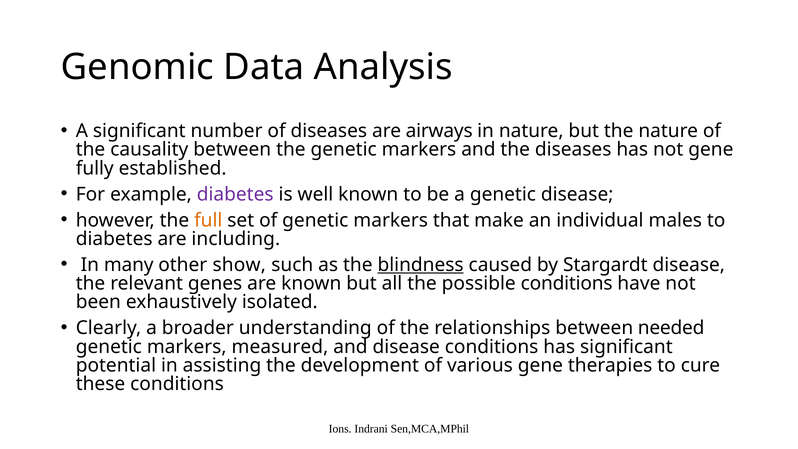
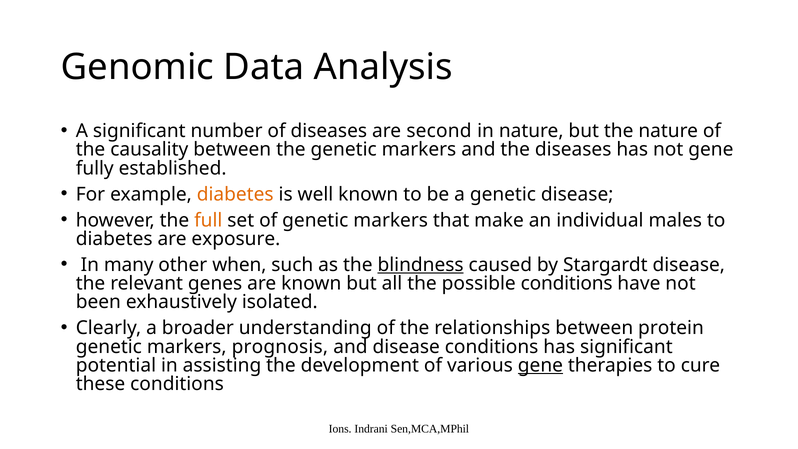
airways: airways -> second (439, 131)
diabetes colour: purple -> orange (235, 194)
including: including -> exposure (236, 239)
show: show -> when (239, 265)
needed: needed -> protein (671, 328)
measured: measured -> prognosis (280, 347)
gene underline: none -> present (540, 365)
